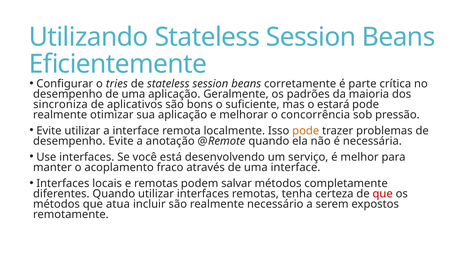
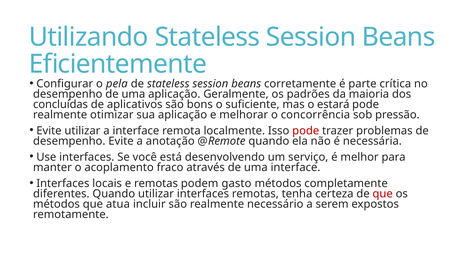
tries: tries -> pela (117, 84)
sincroniza: sincroniza -> concluídas (61, 104)
pode colour: orange -> red (306, 131)
salvar: salvar -> gasto (236, 183)
